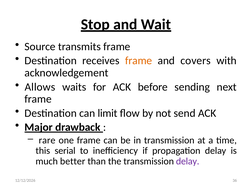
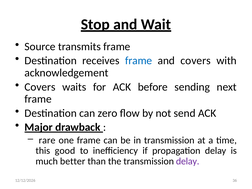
frame colour: orange -> blue (139, 61)
Allows: Allows -> Covers (40, 87)
limit: limit -> zero (108, 113)
serial: serial -> good (65, 151)
